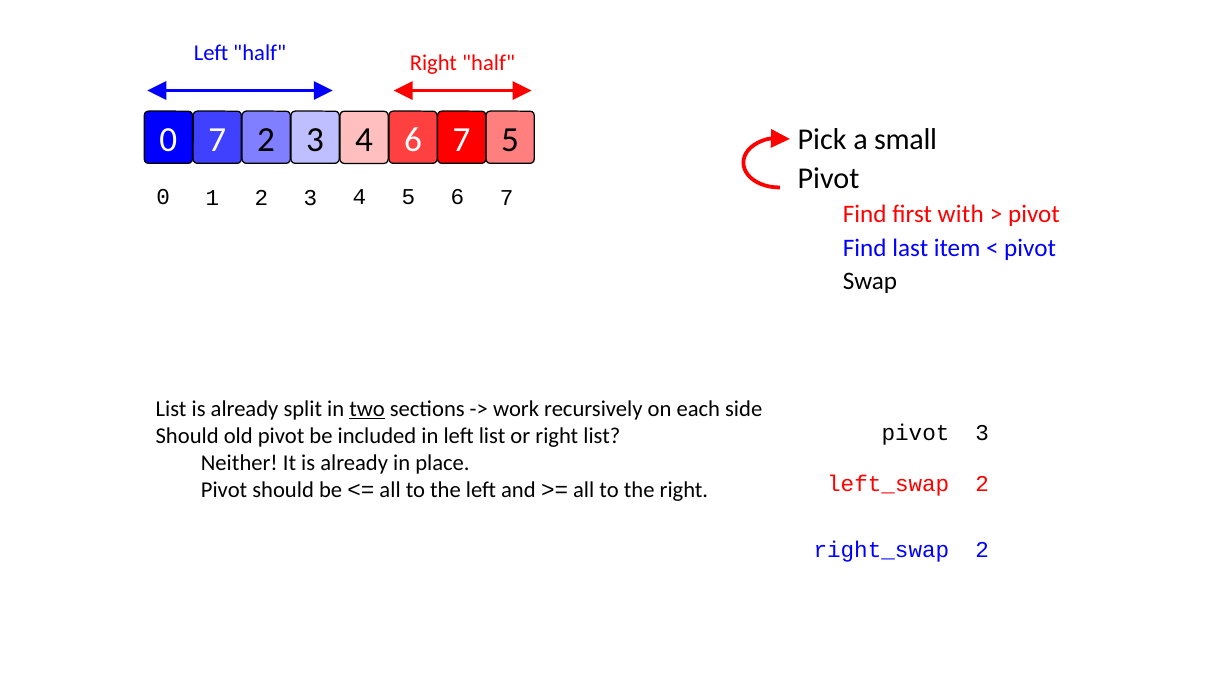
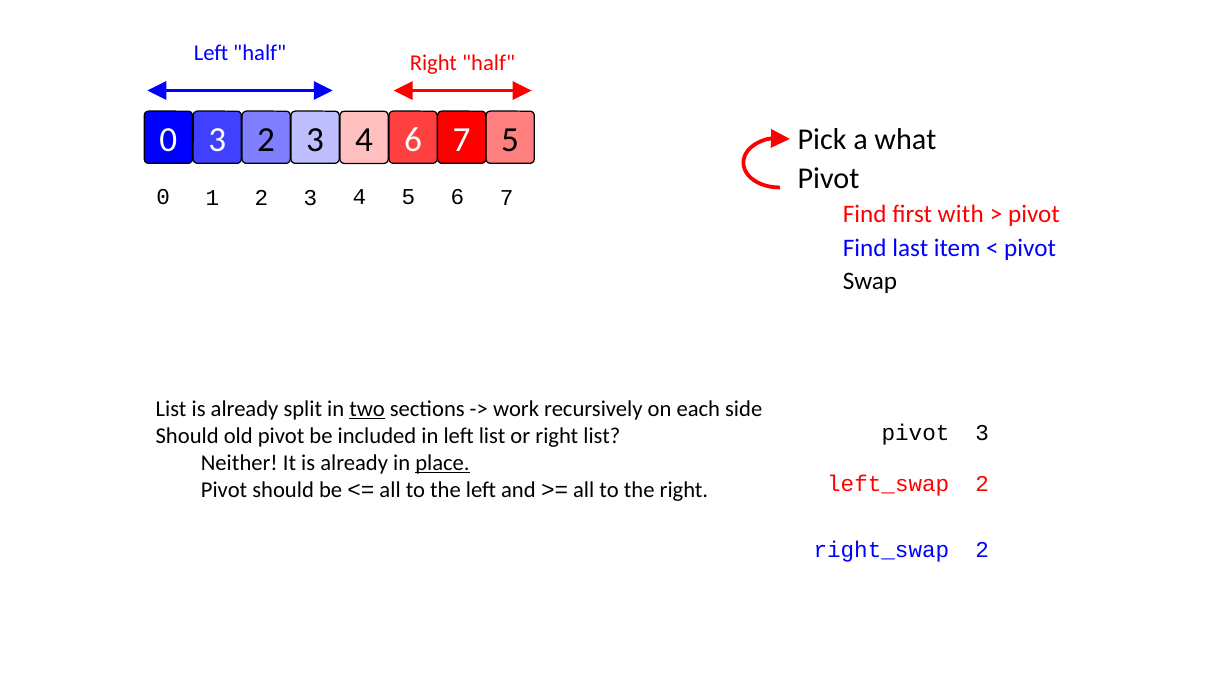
7: 7 -> 3 (217, 140)
small: small -> what (906, 139)
place underline: none -> present (442, 463)
